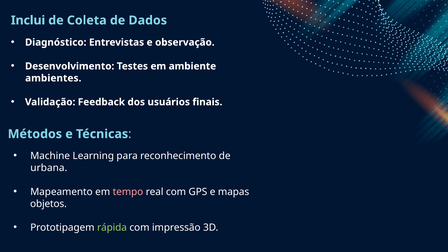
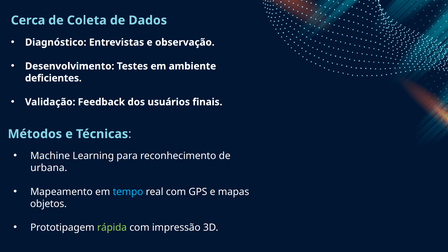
Inclui: Inclui -> Cerca (28, 20)
ambientes: ambientes -> deficientes (53, 78)
tempo colour: pink -> light blue (128, 192)
